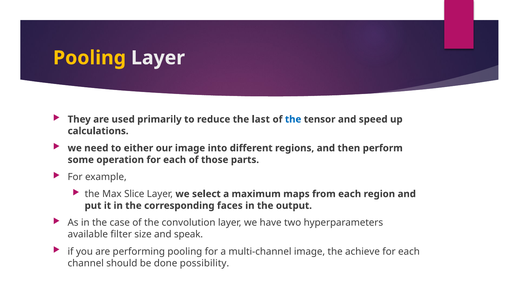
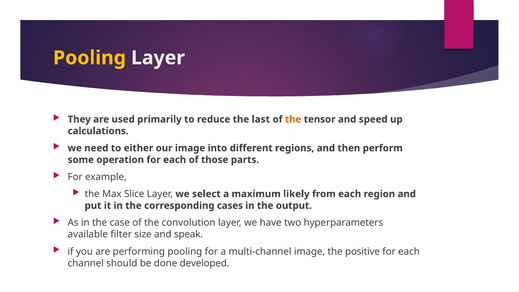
the colour: blue -> orange (293, 119)
maps: maps -> likely (296, 194)
faces: faces -> cases (230, 206)
achieve: achieve -> positive (363, 251)
possibility: possibility -> developed (205, 263)
